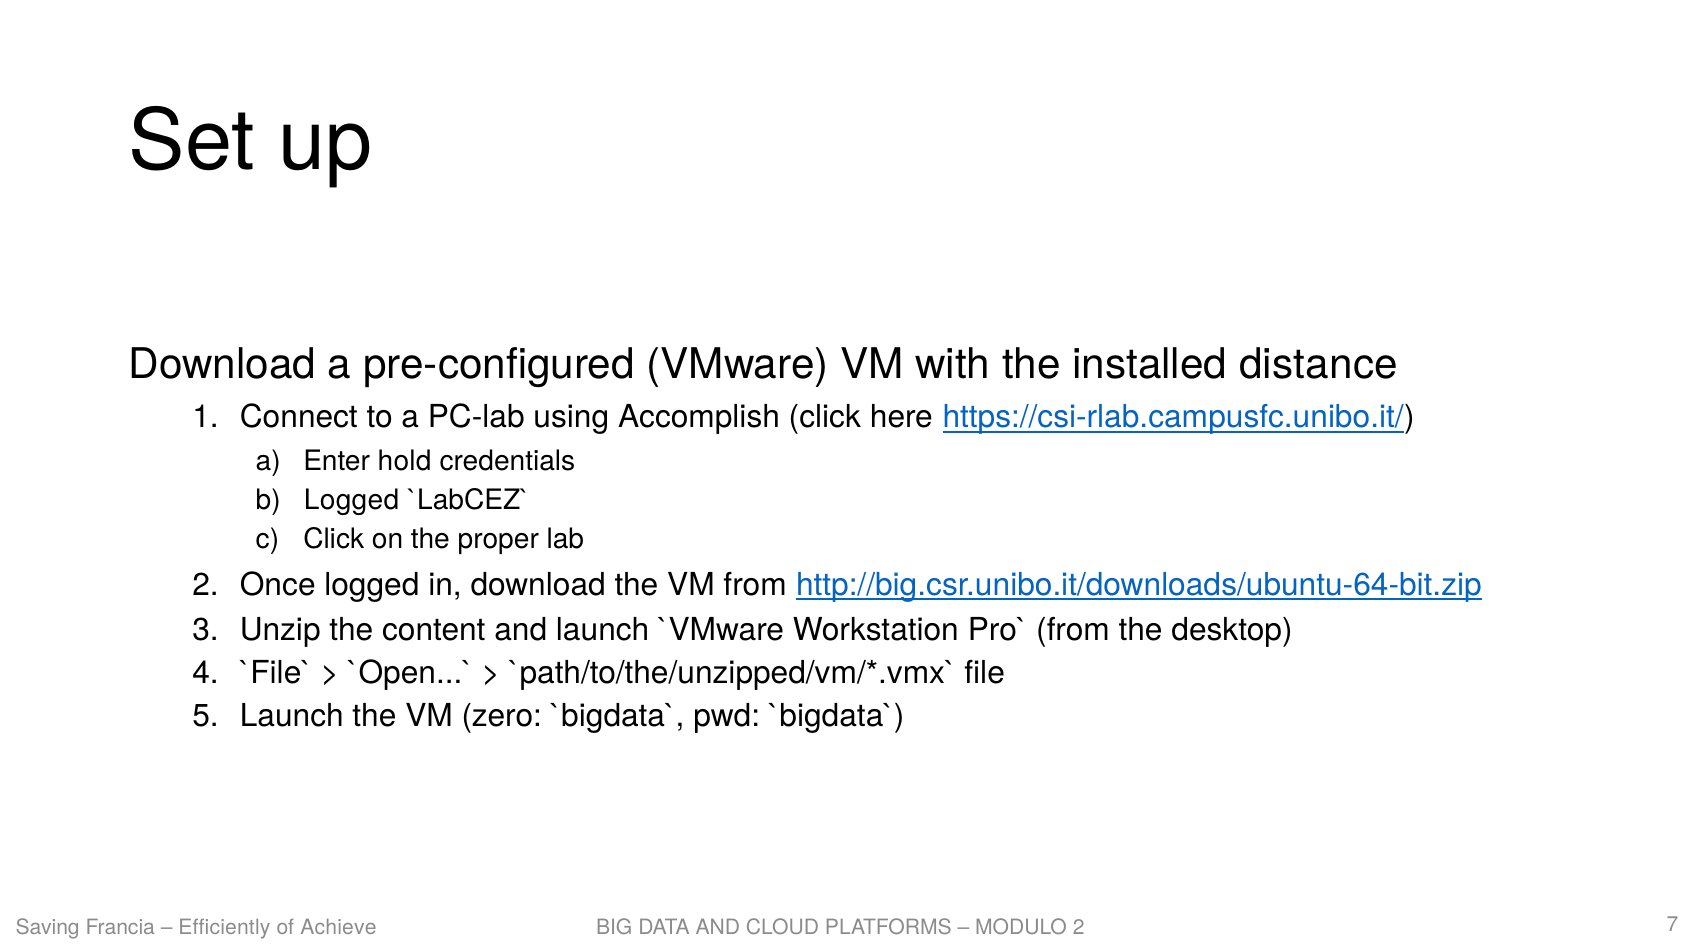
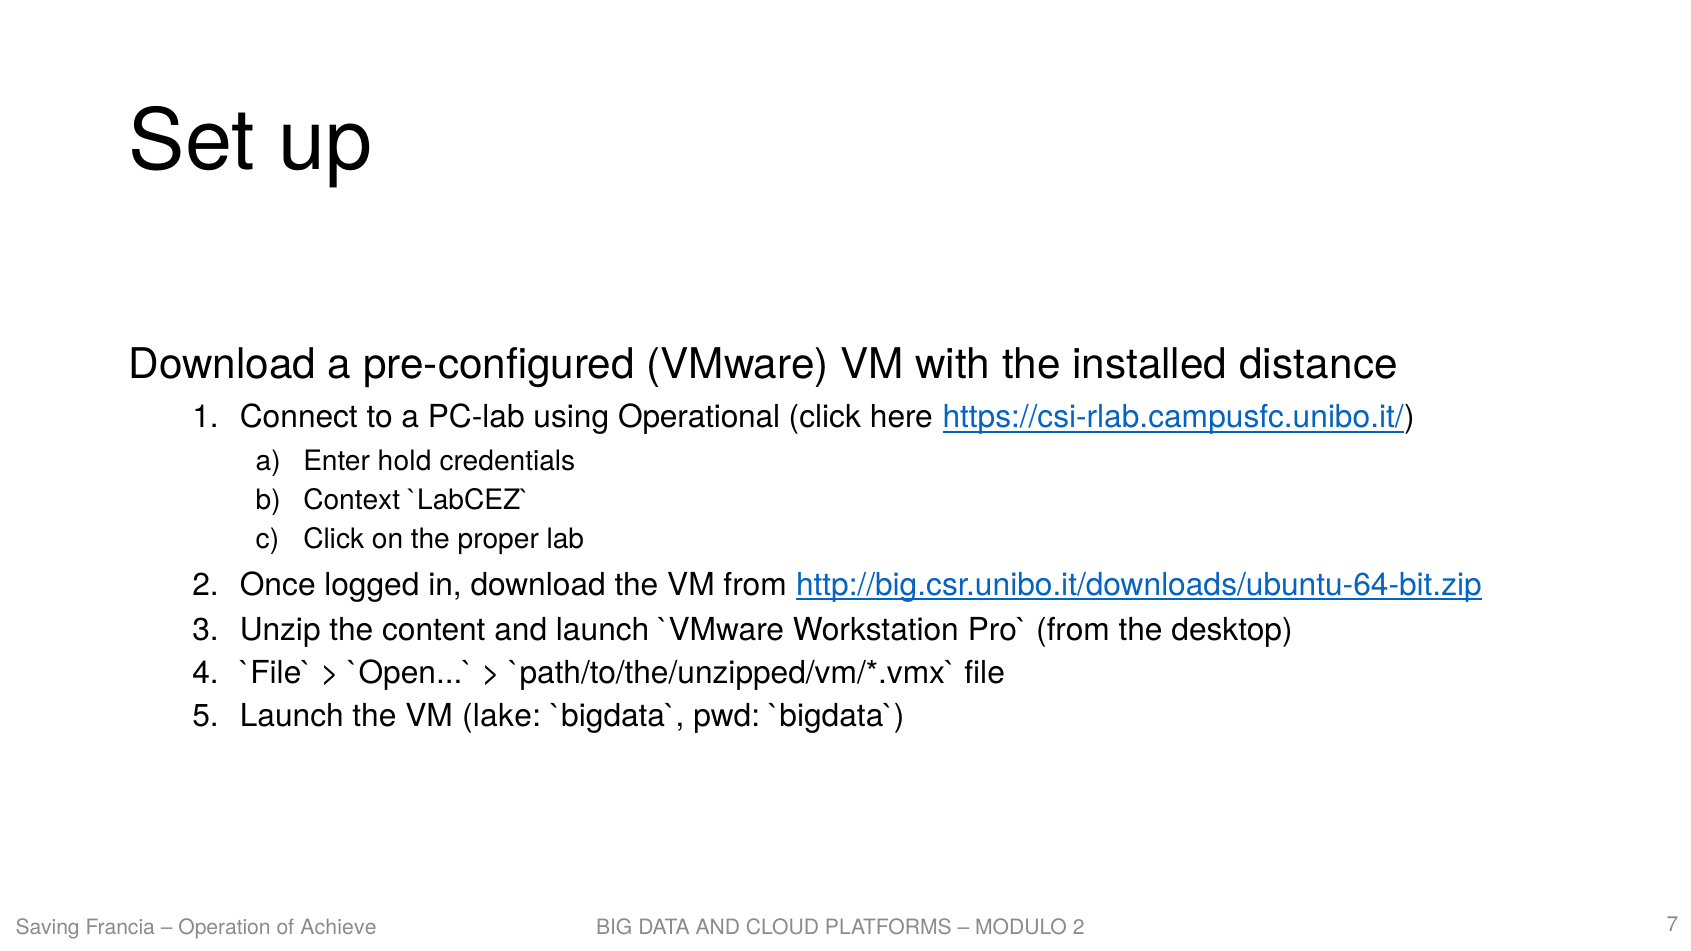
Accomplish: Accomplish -> Operational (699, 417)
Logged: Logged -> Context (352, 500)
zero: zero -> lake (502, 716)
Efficiently: Efficiently -> Operation (225, 927)
